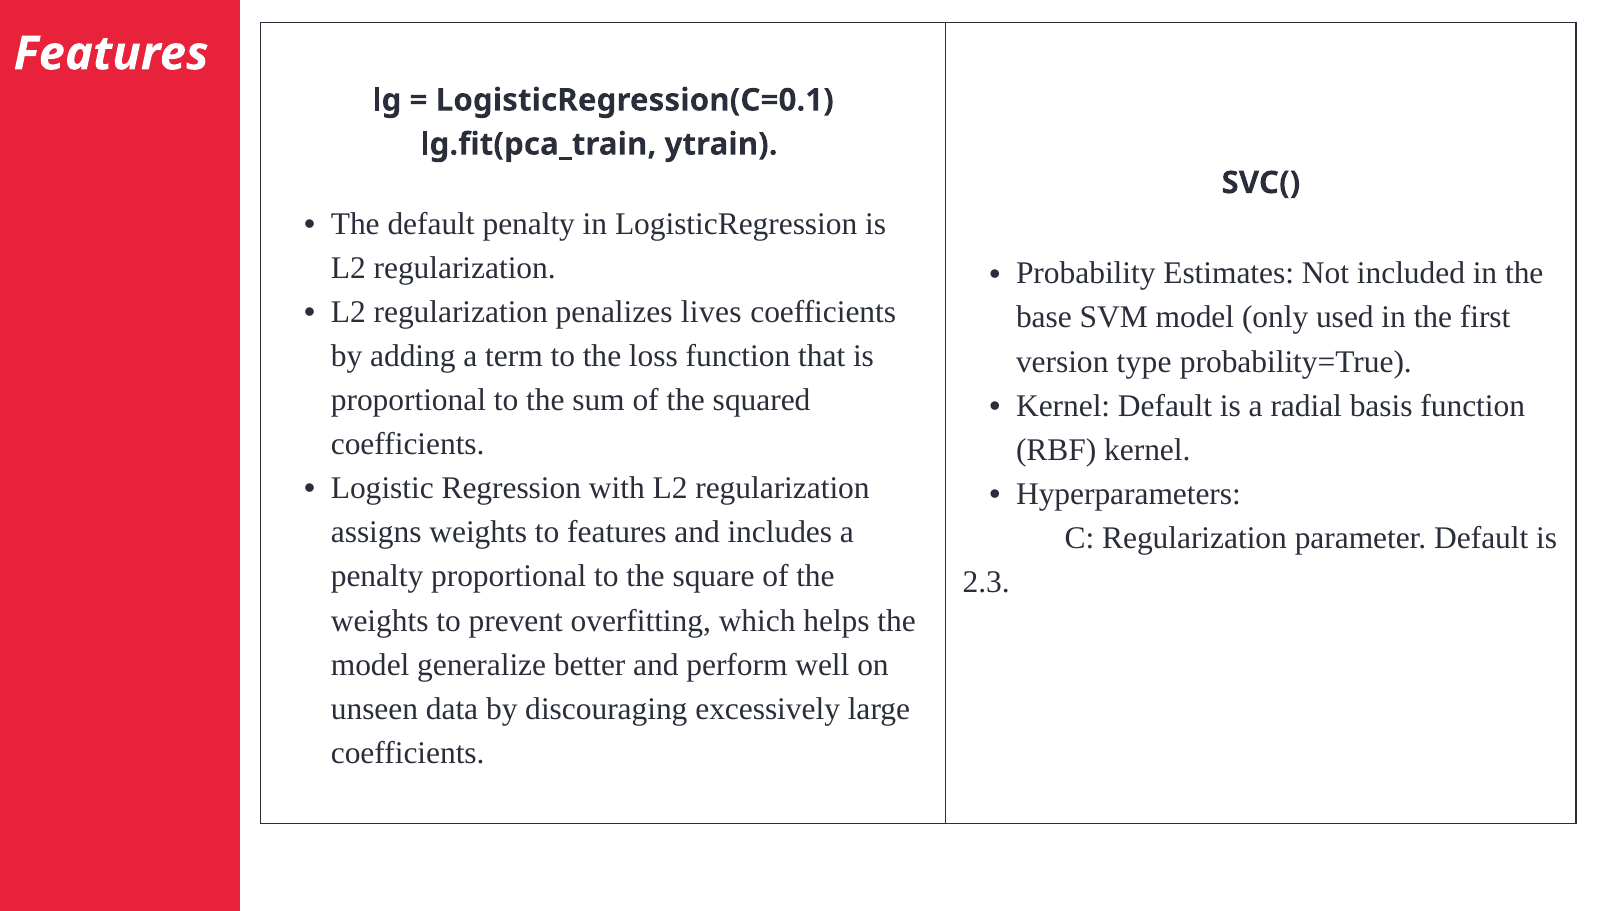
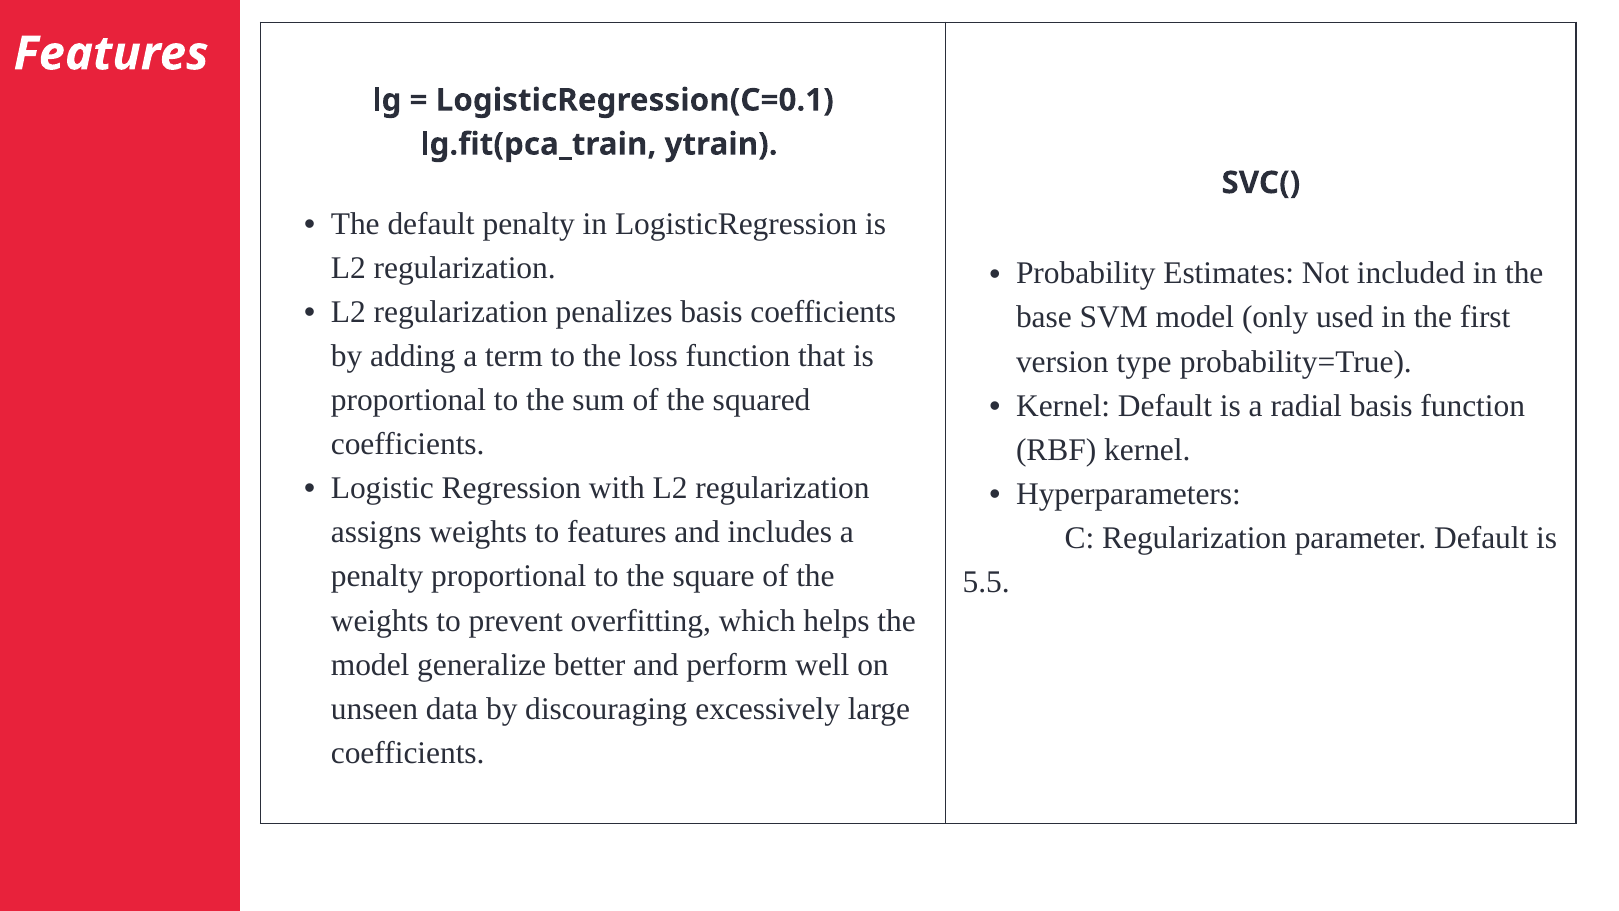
penalizes lives: lives -> basis (711, 312)
2.3: 2.3 -> 5.5 (986, 582)
